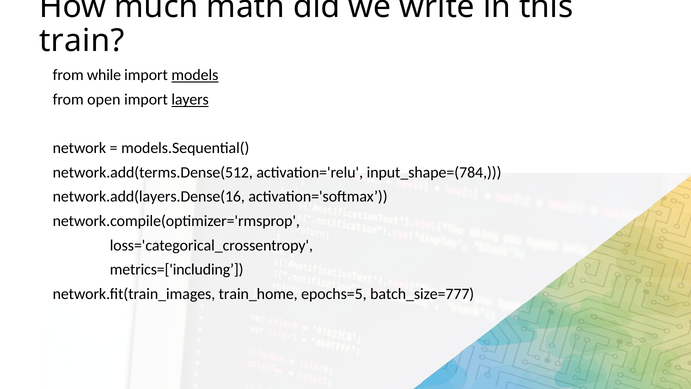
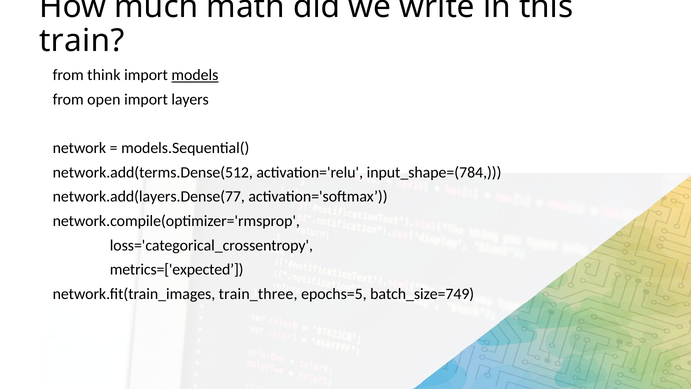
while: while -> think (104, 75)
layers underline: present -> none (190, 99)
network.add(layers.Dense(16: network.add(layers.Dense(16 -> network.add(layers.Dense(77 (149, 197)
metrics=['including: metrics=['including -> metrics=['expected (177, 270)
train_home: train_home -> train_three (258, 294)
batch_size=777: batch_size=777 -> batch_size=749 (422, 294)
